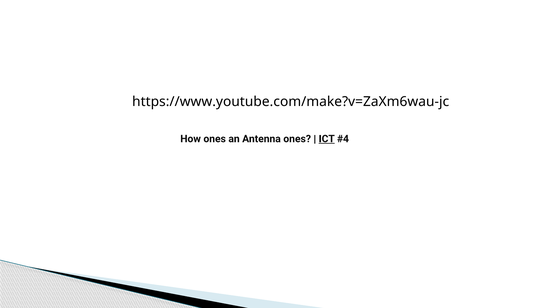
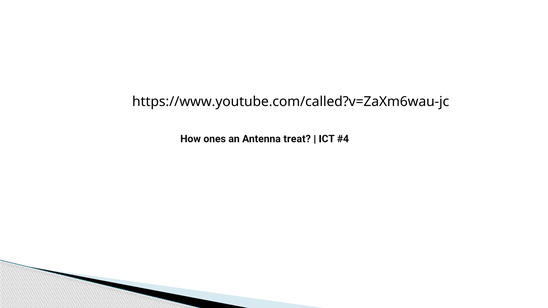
https://www.youtube.com/make?v=ZaXm6wau-jc: https://www.youtube.com/make?v=ZaXm6wau-jc -> https://www.youtube.com/called?v=ZaXm6wau-jc (291, 102)
Antenna ones: ones -> treat (297, 139)
ICT underline: present -> none (327, 139)
